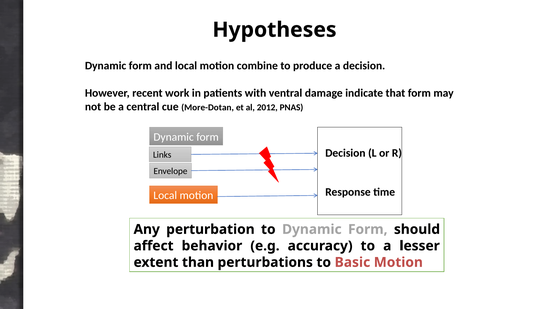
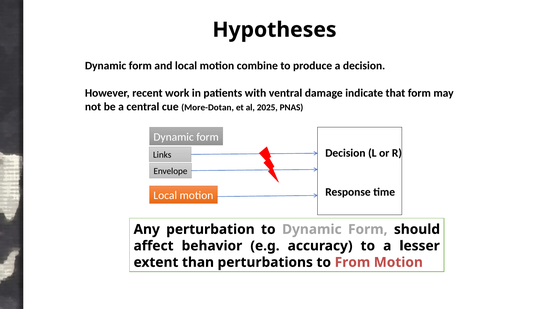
2012: 2012 -> 2025 (267, 108)
Basic: Basic -> From (352, 262)
